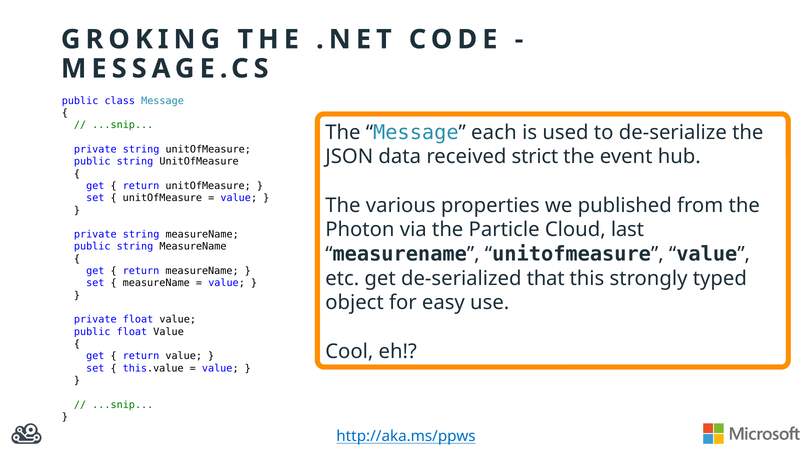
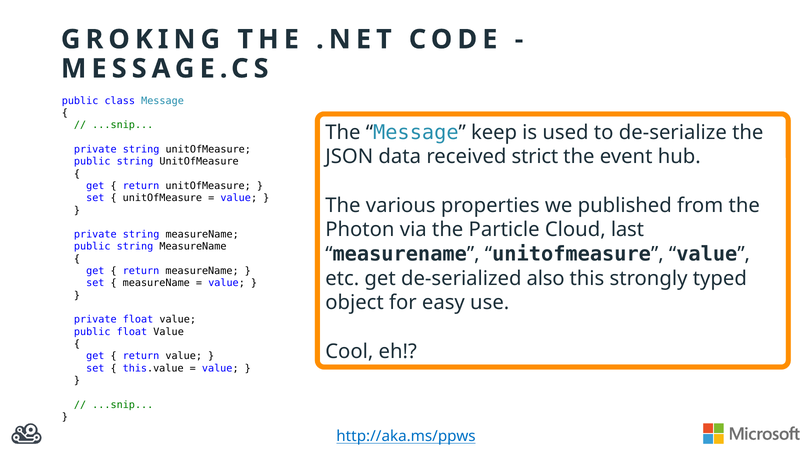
each: each -> keep (494, 133)
that: that -> also (546, 279)
